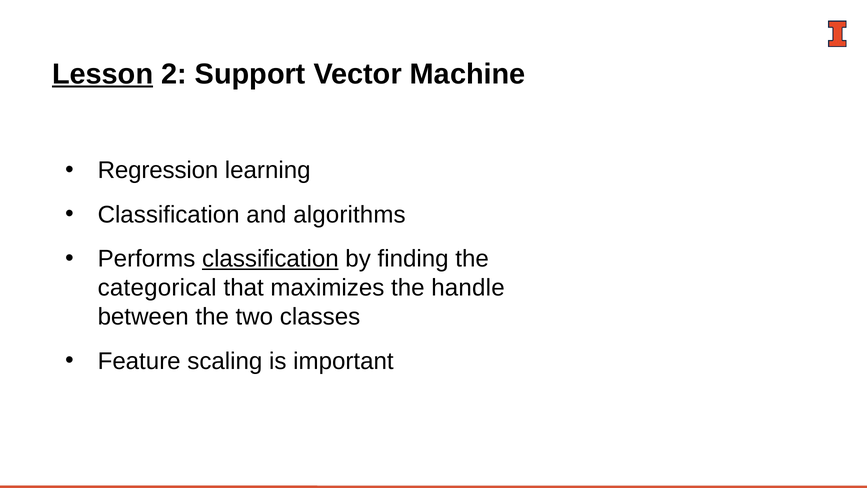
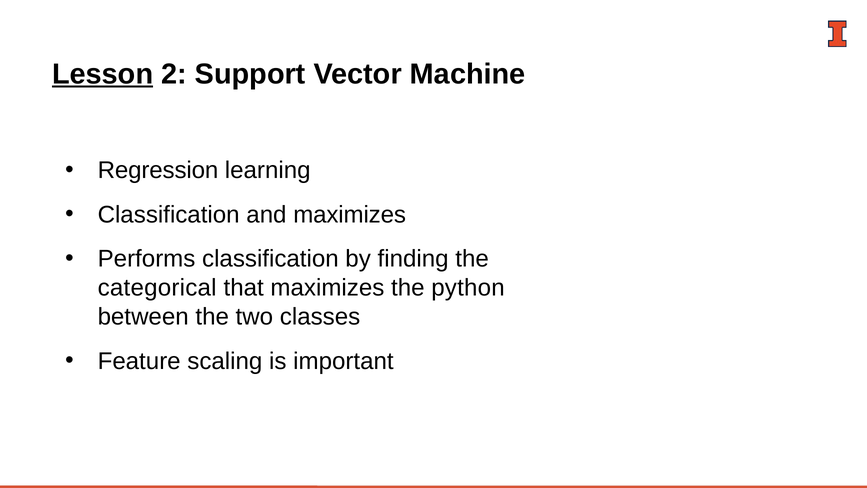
and algorithms: algorithms -> maximizes (350, 215)
classification underline: present -> none (270, 259)
handle: handle -> python (468, 288)
